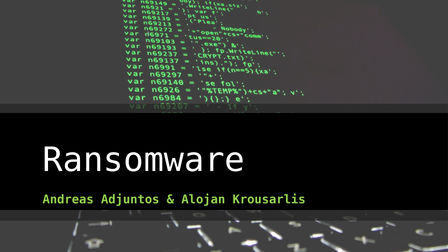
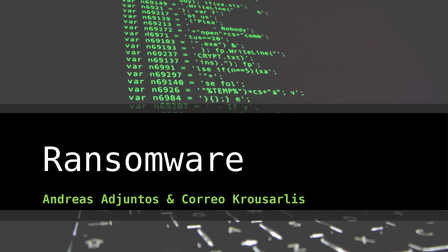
Alojan: Alojan -> Correo (203, 200)
